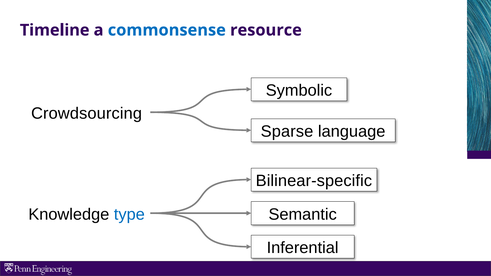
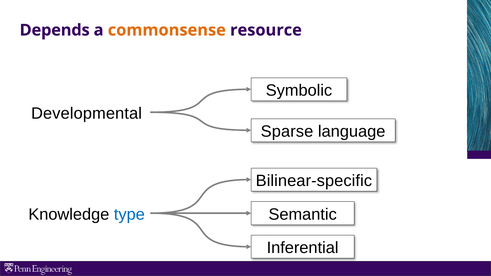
Timeline: Timeline -> Depends (55, 30)
commonsense colour: blue -> orange (167, 30)
Crowdsourcing: Crowdsourcing -> Developmental (87, 113)
